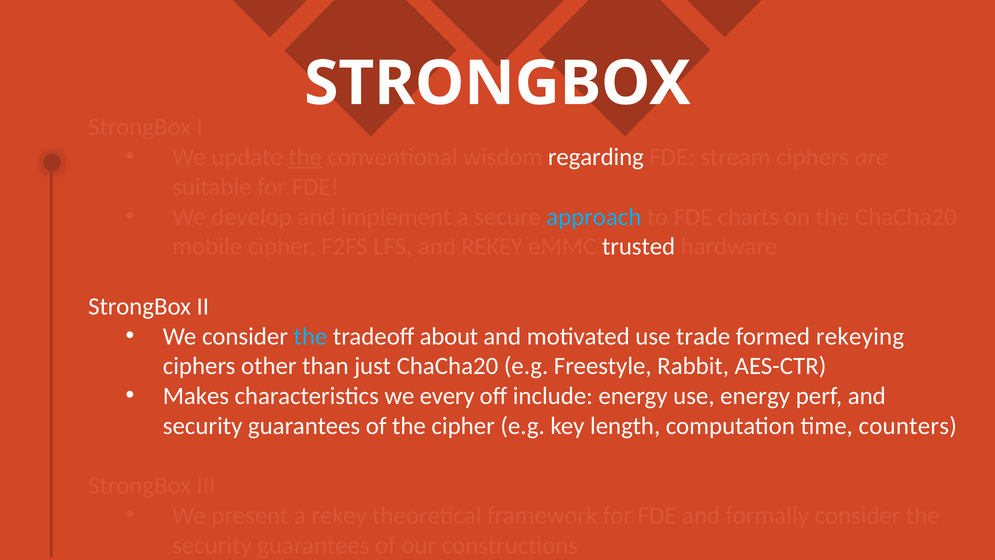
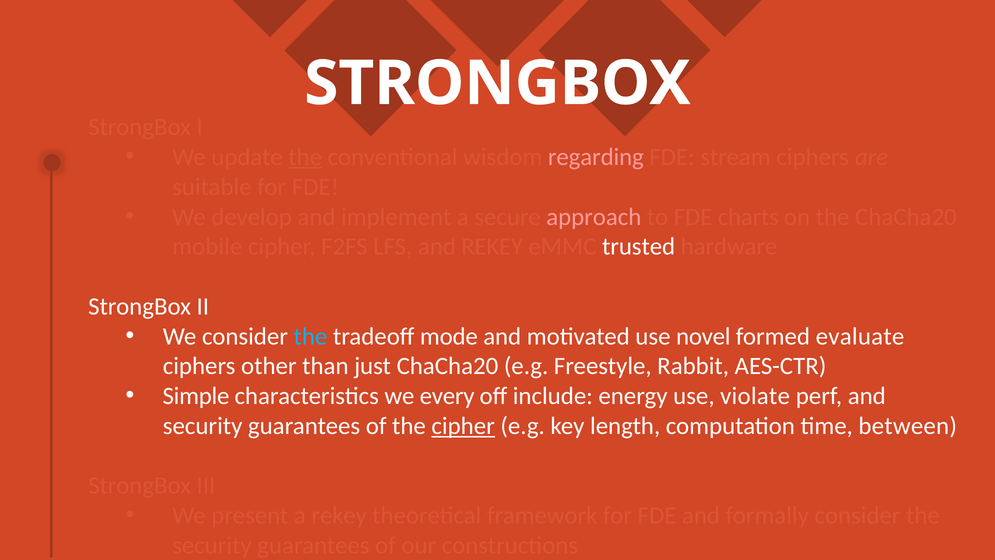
regarding colour: white -> pink (596, 157)
approach colour: light blue -> pink (594, 217)
about: about -> mode (449, 336)
trade: trade -> novel (703, 336)
rekeying: rekeying -> evaluate (860, 336)
Makes: Makes -> Simple (196, 396)
use energy: energy -> violate (755, 396)
cipher underline: none -> present (463, 426)
counters: counters -> between (908, 426)
